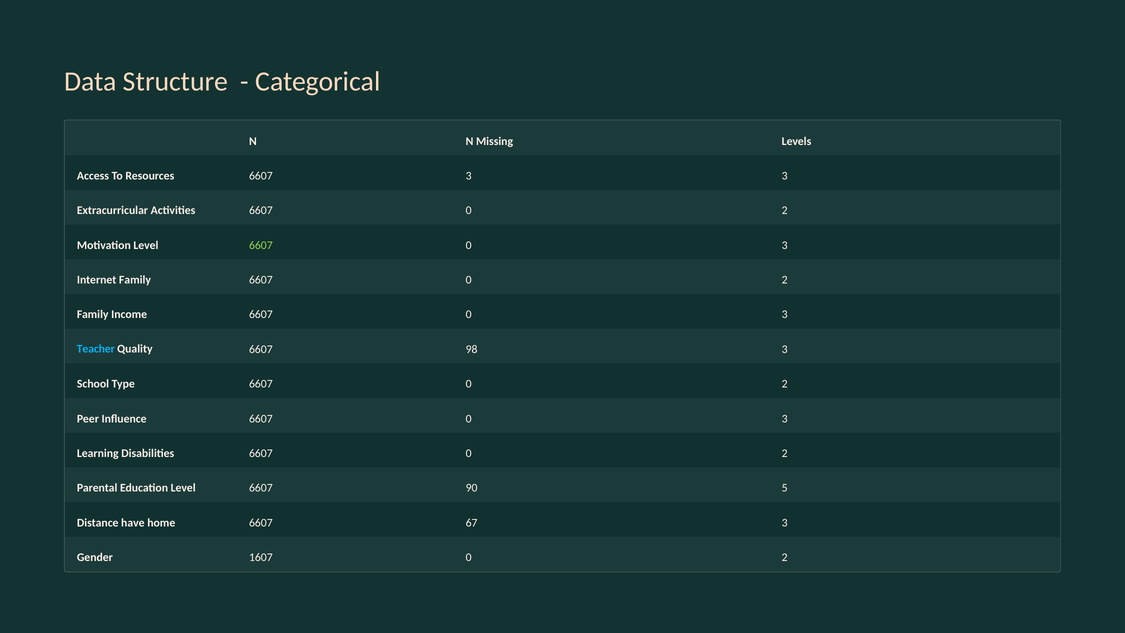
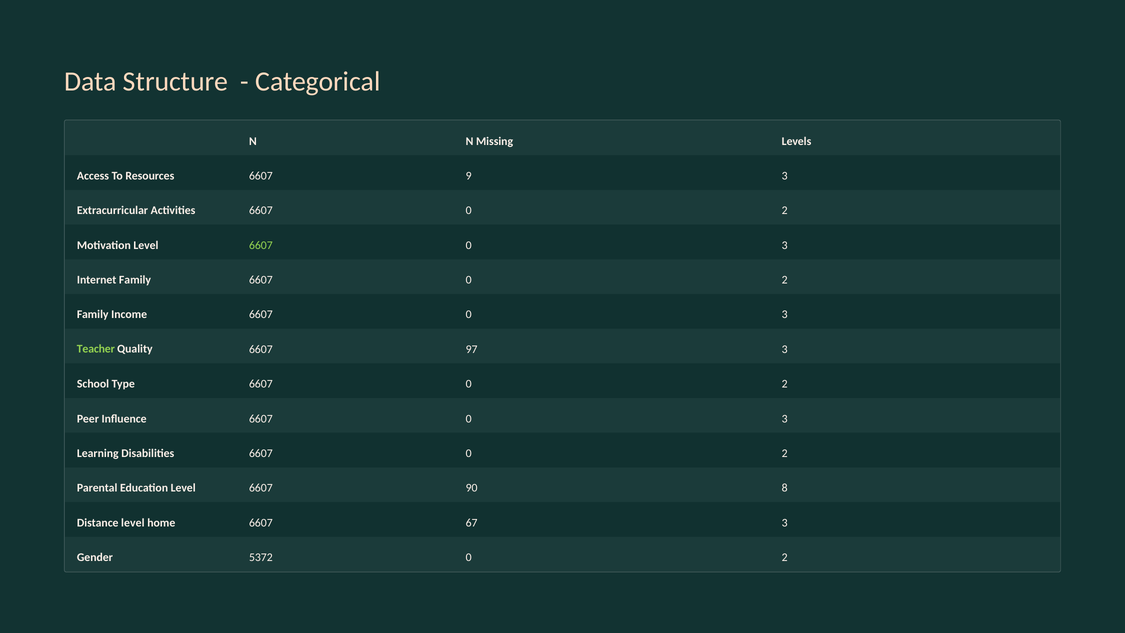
6607 3: 3 -> 9 (469, 176)
Teacher colour: light blue -> light green (96, 349)
98: 98 -> 97 (472, 349)
5: 5 -> 8 (785, 488)
Distance have: have -> level (133, 523)
1607: 1607 -> 5372 (261, 557)
